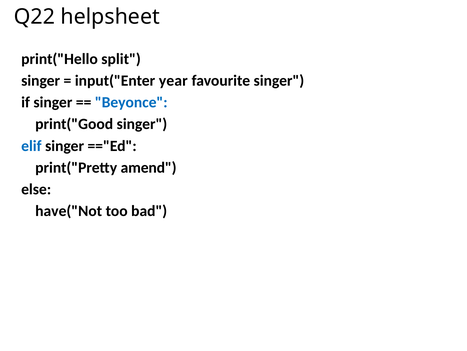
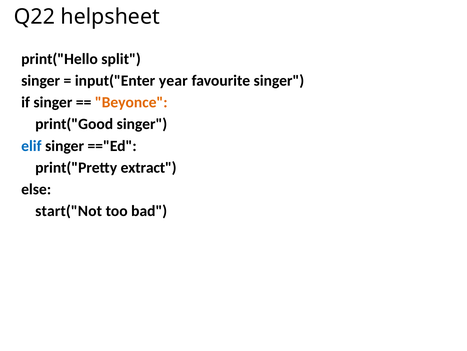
Beyonce colour: blue -> orange (131, 102)
amend: amend -> extract (149, 167)
have("Not: have("Not -> start("Not (69, 211)
